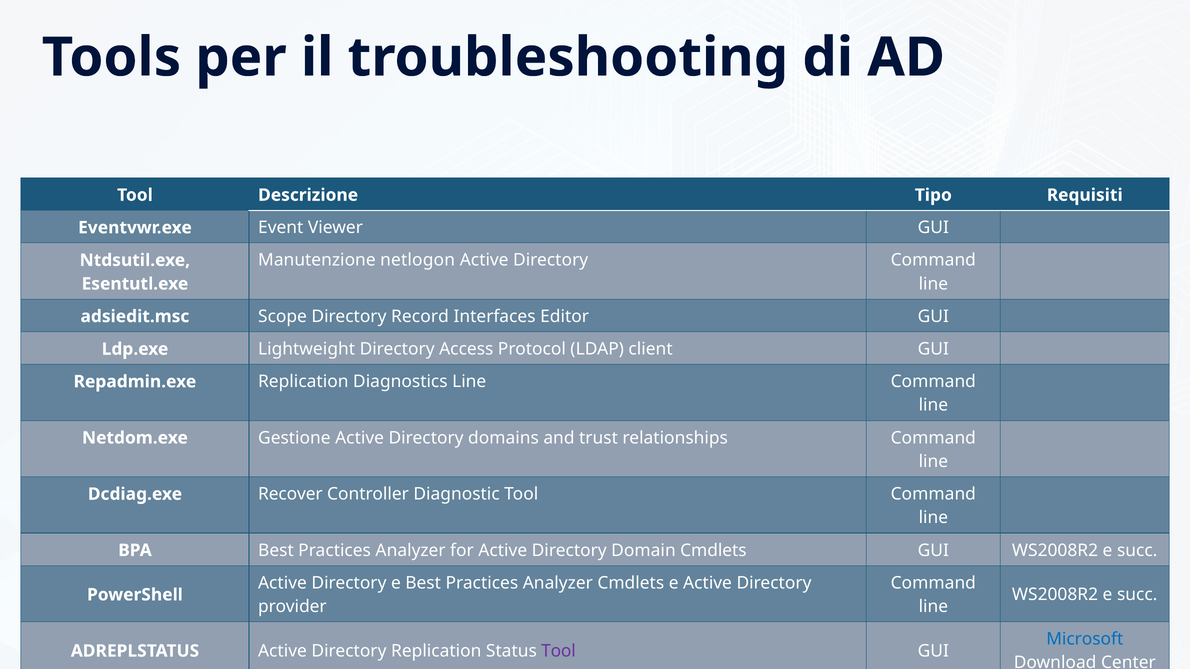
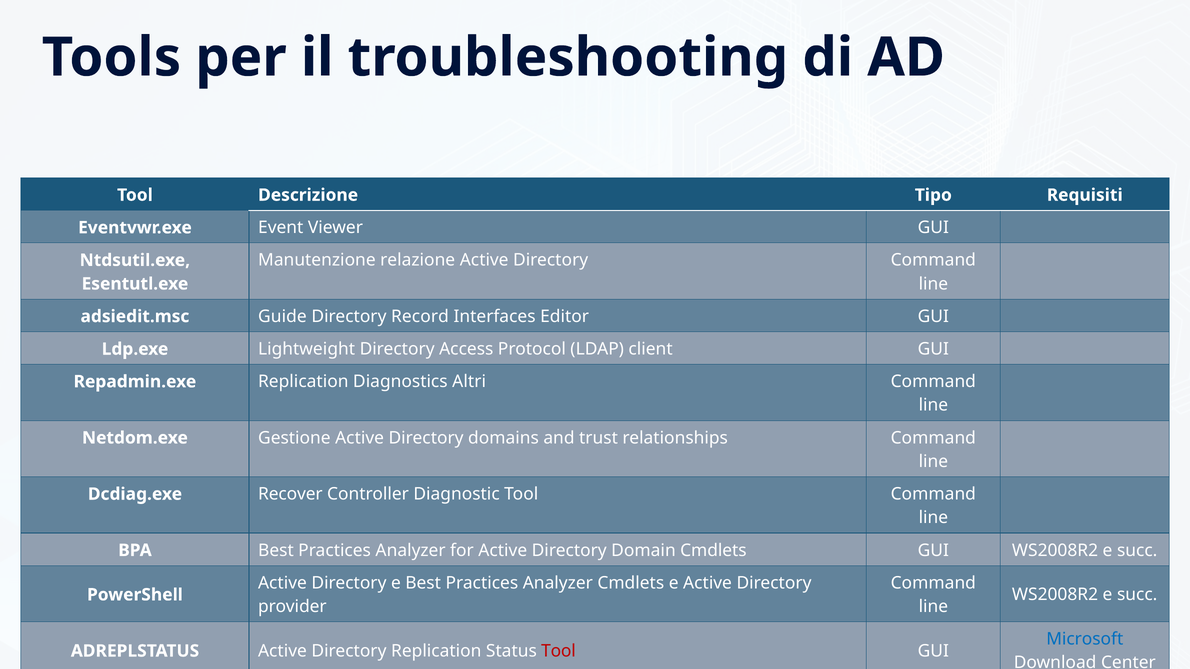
netlogon: netlogon -> relazione (418, 260)
Scope: Scope -> Guide (282, 317)
Diagnostics Line: Line -> Altri (469, 382)
Tool colour: purple -> red (558, 651)
